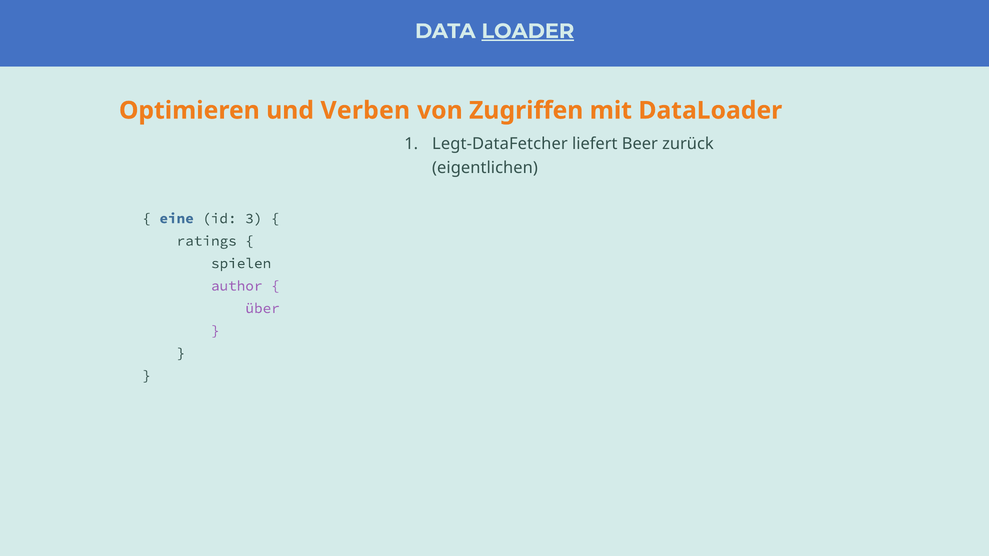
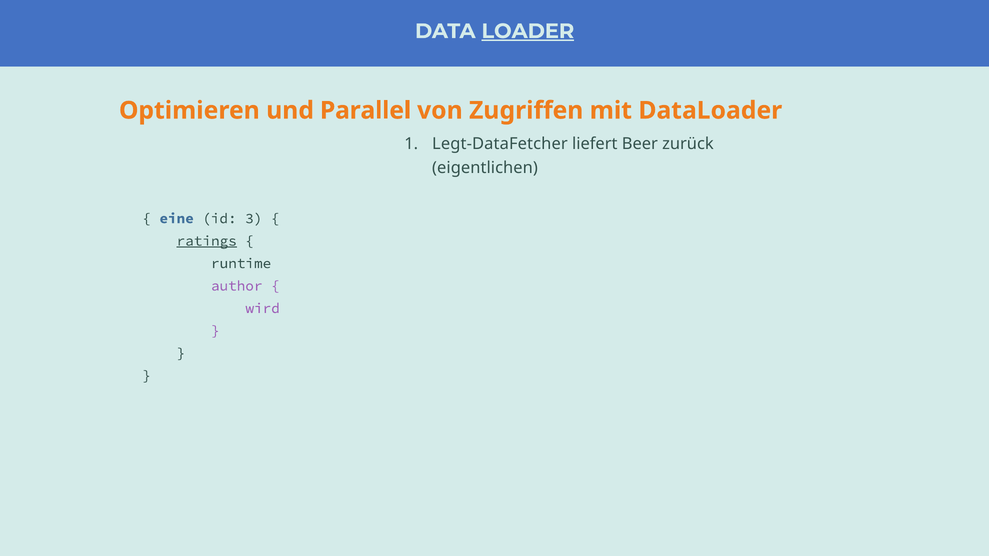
Verben: Verben -> Parallel (366, 111)
ratings underline: none -> present (207, 241)
spielen: spielen -> runtime (241, 263)
über: über -> wird (263, 308)
